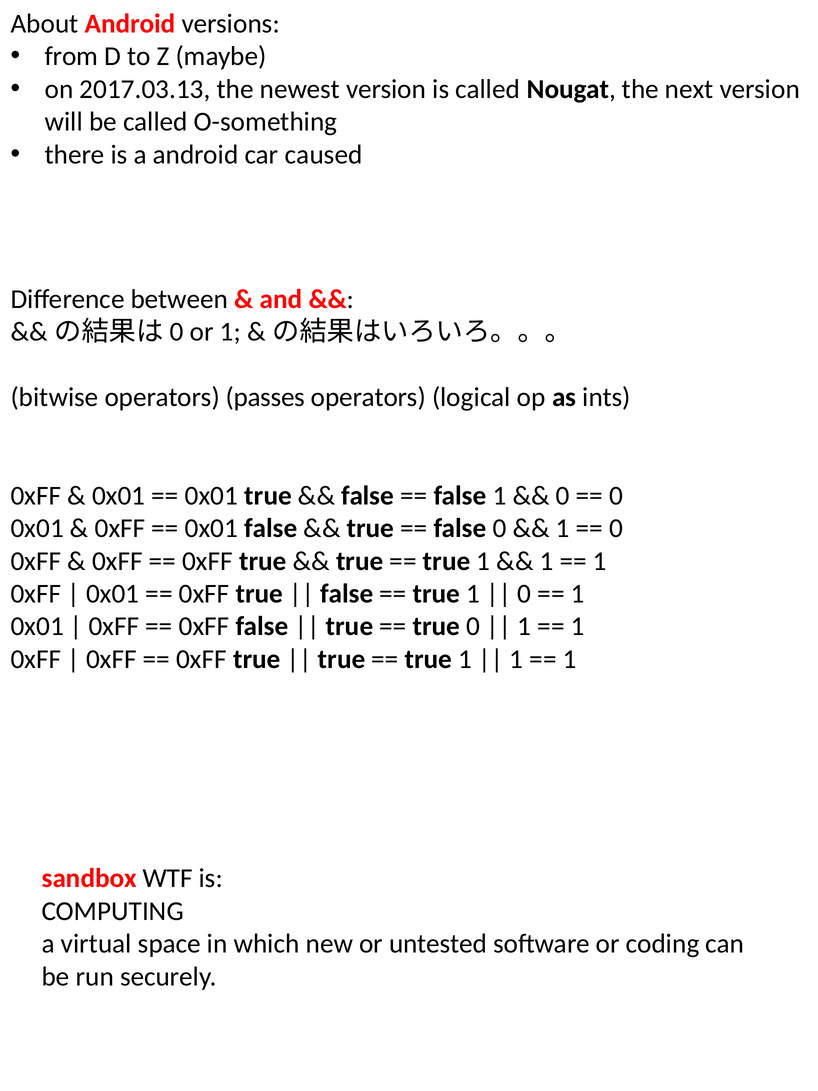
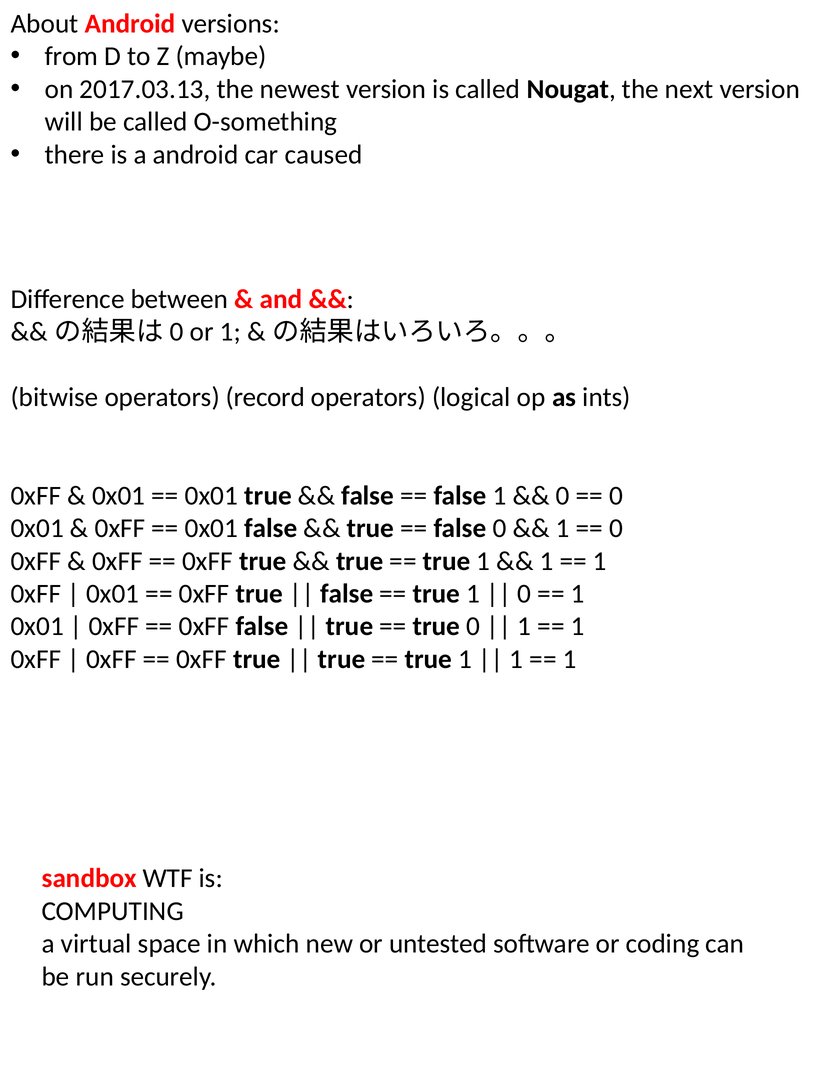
passes: passes -> record (265, 397)
